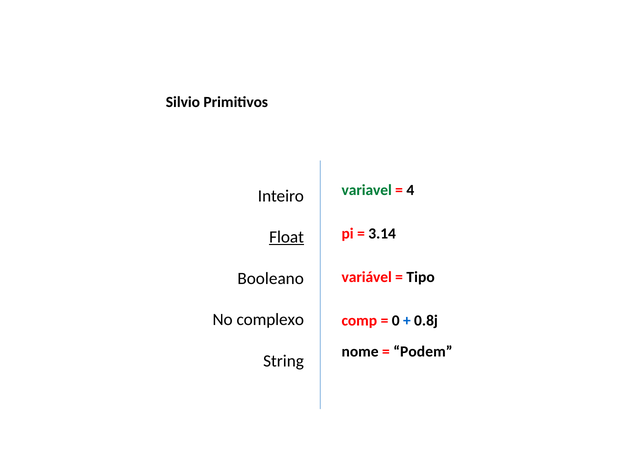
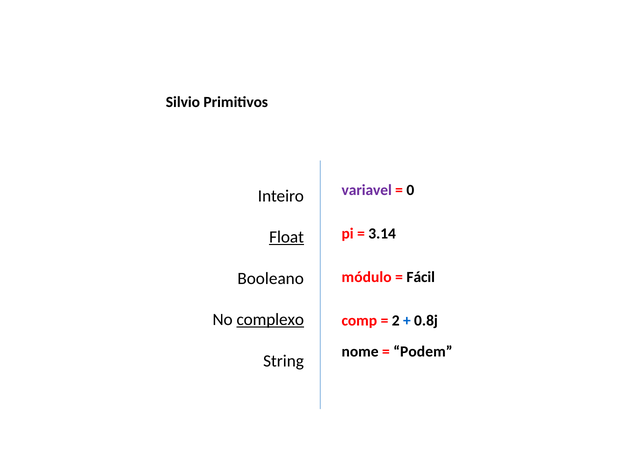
variavel colour: green -> purple (367, 190)
4: 4 -> 0 (410, 190)
variável: variável -> módulo (367, 277)
Tipo: Tipo -> Fácil (421, 277)
complexo underline: none -> present (270, 320)
0: 0 -> 2 (396, 321)
